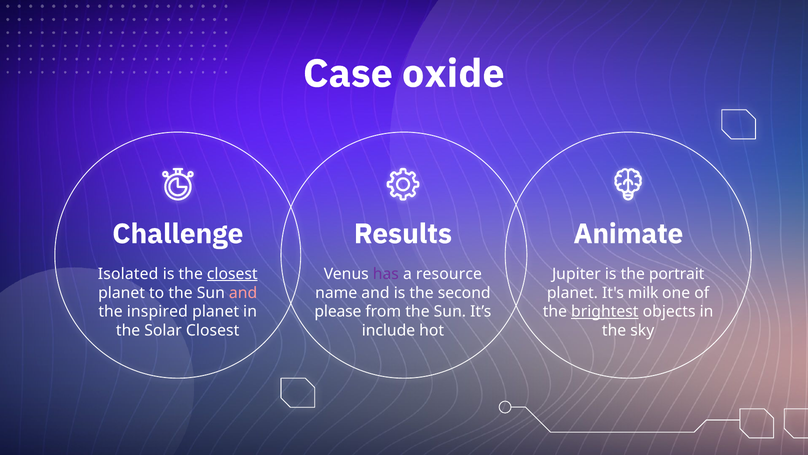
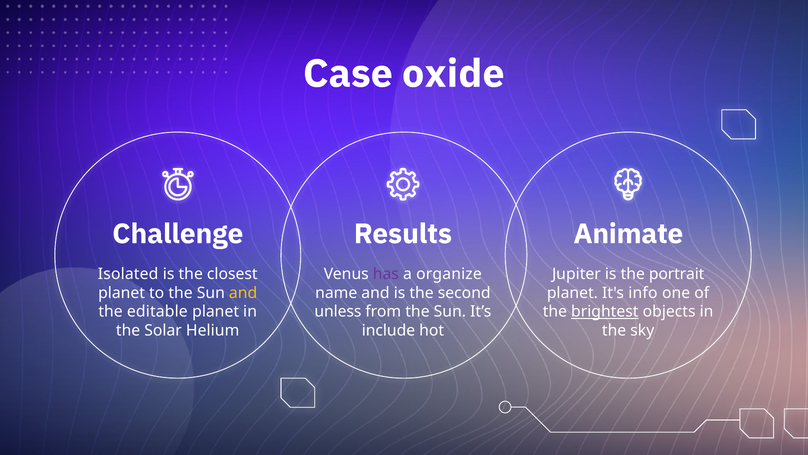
closest underline: present -> none (232, 274)
resource: resource -> organize (449, 274)
and colour: pink -> yellow (243, 293)
milk: milk -> info (643, 293)
inspired: inspired -> editable (157, 311)
please: please -> unless (338, 311)
Solar Closest: Closest -> Helium (213, 330)
